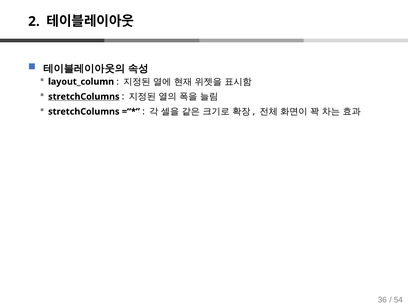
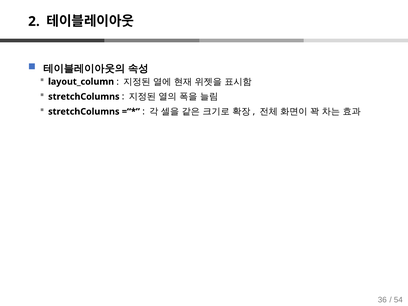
stretchColumns underline: present -> none (84, 97)
